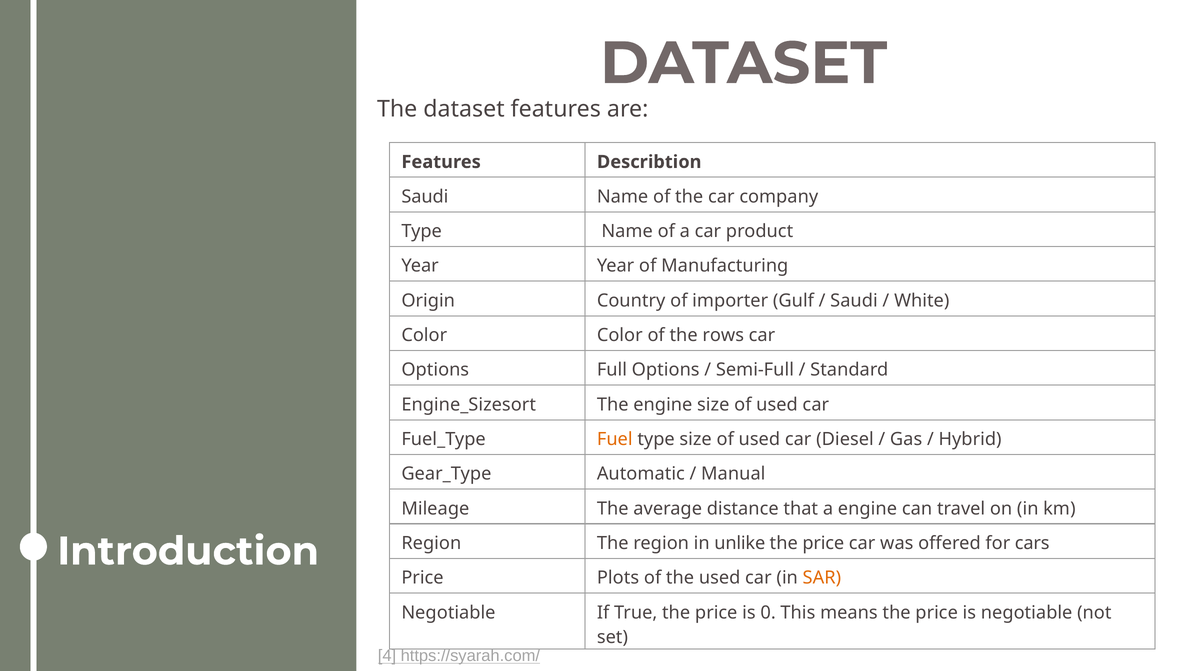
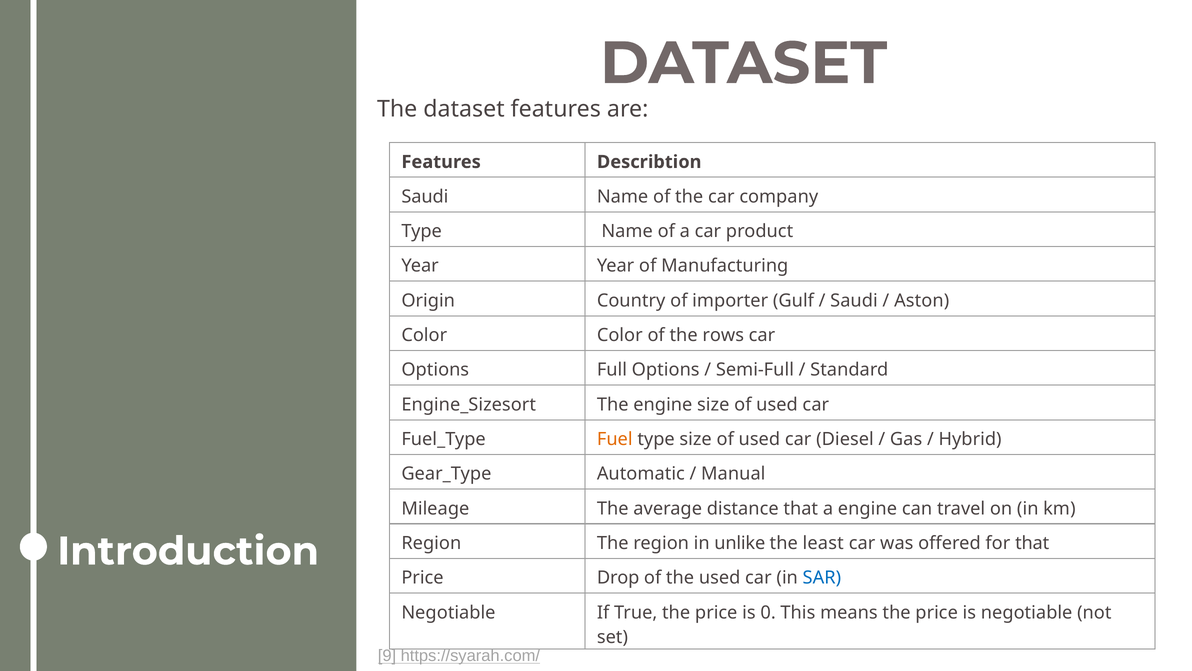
White: White -> Aston (922, 300)
price: price -> least (823, 543)
for cars: cars -> that (1032, 543)
Plots: Plots -> Drop (618, 577)
SAR colour: orange -> blue (822, 577)
4: 4 -> 9 (387, 655)
